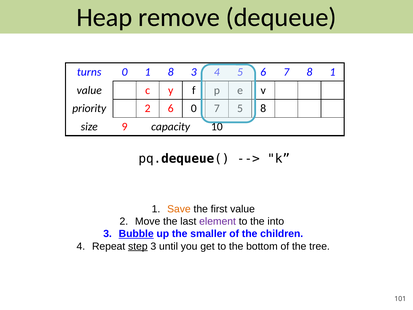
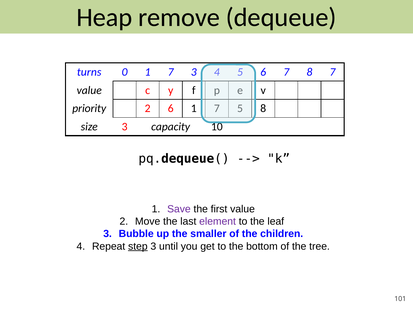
0 1 8: 8 -> 7 (171, 72)
8 1: 1 -> 7 (333, 72)
6 0: 0 -> 1 (194, 108)
size 9: 9 -> 3 (125, 127)
Save colour: orange -> purple (179, 209)
into: into -> leaf (276, 221)
Bubble underline: present -> none (136, 234)
